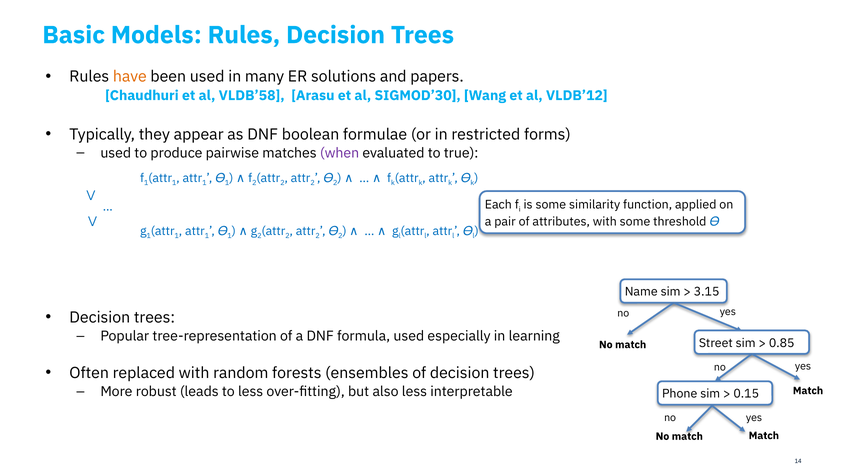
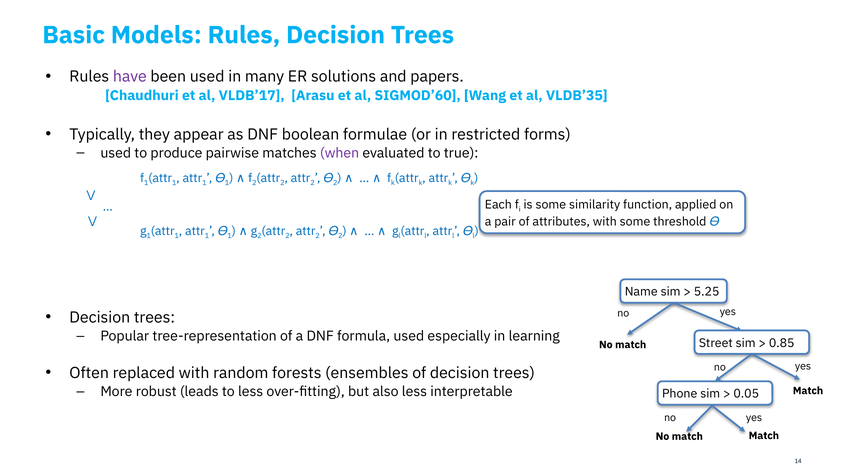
have colour: orange -> purple (130, 77)
VLDB’58: VLDB’58 -> VLDB’17 (252, 96)
SIGMOD’30: SIGMOD’30 -> SIGMOD’60 (418, 96)
VLDB’12: VLDB’12 -> VLDB’35 (577, 96)
3.15: 3.15 -> 5.25 (707, 292)
0.15: 0.15 -> 0.05 (746, 394)
